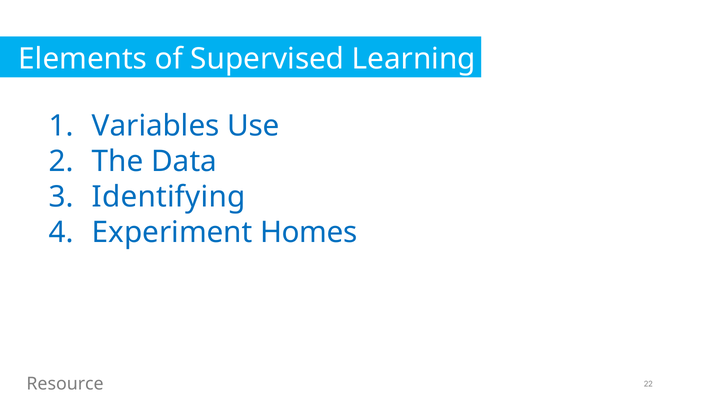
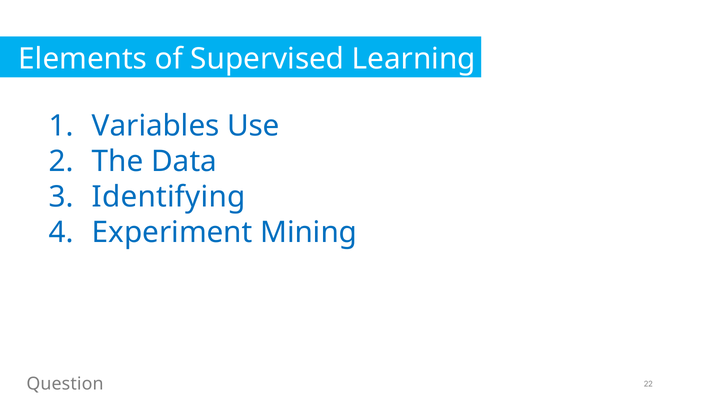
Homes: Homes -> Mining (309, 233)
Resource: Resource -> Question (65, 384)
